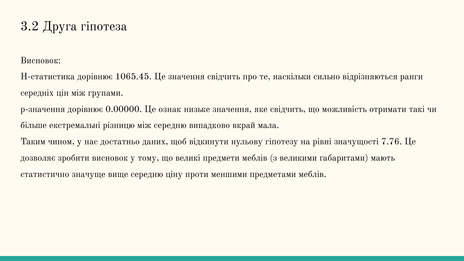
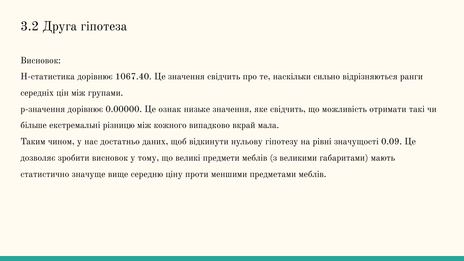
1065.45: 1065.45 -> 1067.40 (133, 77)
між середню: середню -> кожного (170, 125)
7.76: 7.76 -> 0.09 (392, 142)
